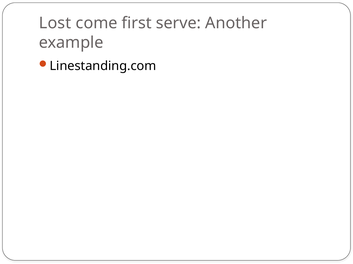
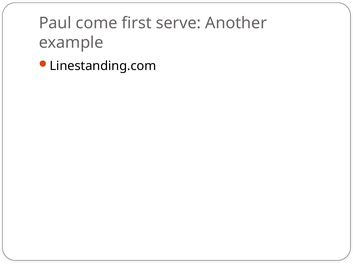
Lost: Lost -> Paul (55, 23)
